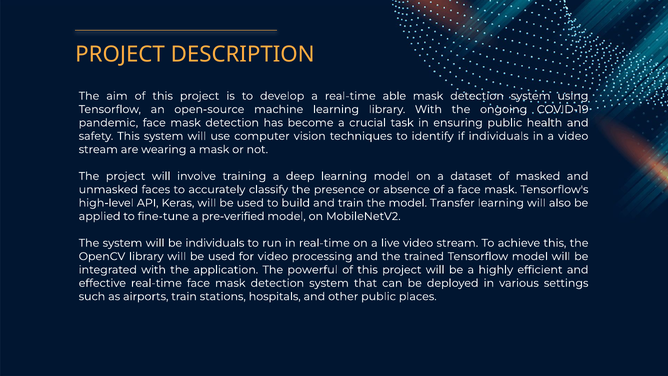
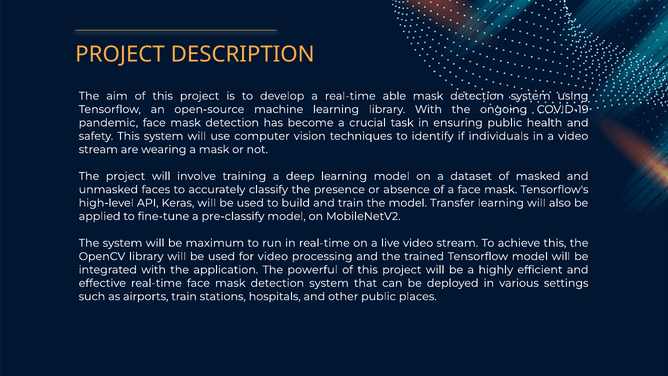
pre-verified: pre-verified -> pre-classify (233, 216)
be individuals: individuals -> maximum (215, 243)
